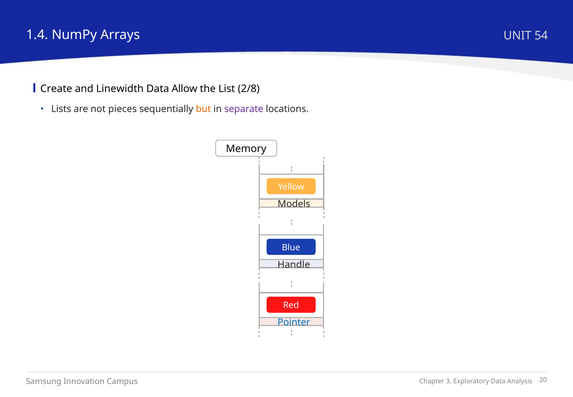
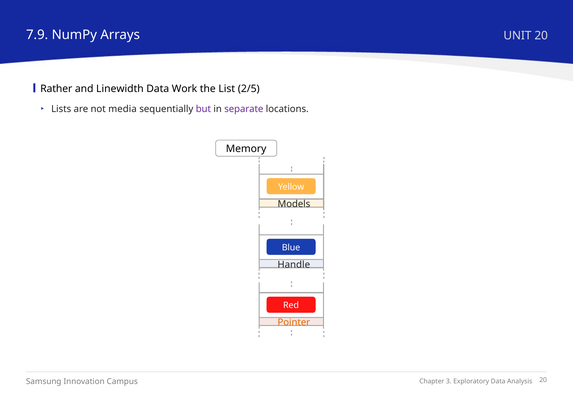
1.4: 1.4 -> 7.9 (37, 35)
UNIT 54: 54 -> 20 (541, 36)
Create: Create -> Rather (56, 89)
Allow: Allow -> Work (185, 89)
2/8: 2/8 -> 2/5 (249, 89)
pieces: pieces -> media (123, 109)
but colour: orange -> purple (203, 109)
Pointer colour: blue -> orange (294, 322)
